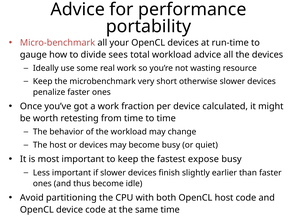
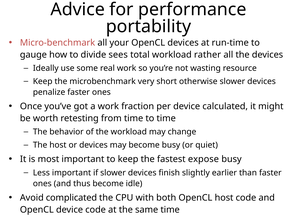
workload advice: advice -> rather (208, 55)
partitioning: partitioning -> complicated (71, 198)
